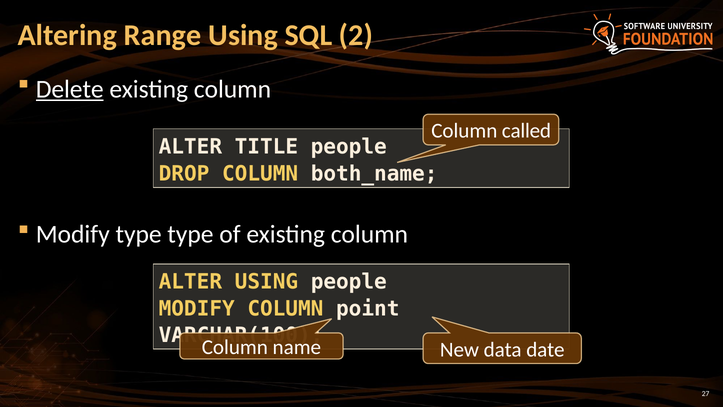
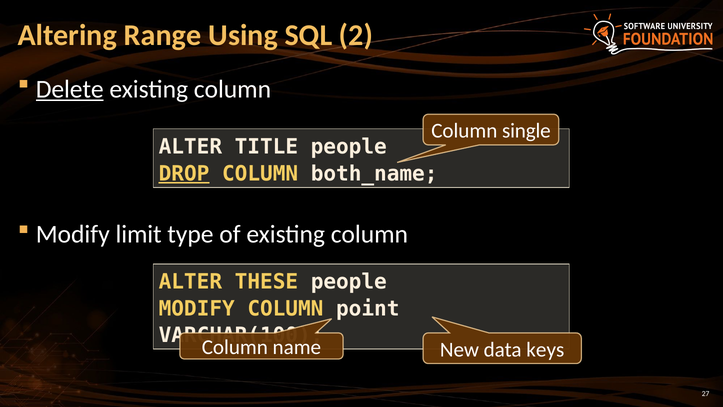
called: called -> single (526, 131)
DROP underline: none -> present (184, 173)
Modify type: type -> limit (139, 234)
ALTER USING: USING -> THESE (266, 282)
date: date -> keys (545, 350)
